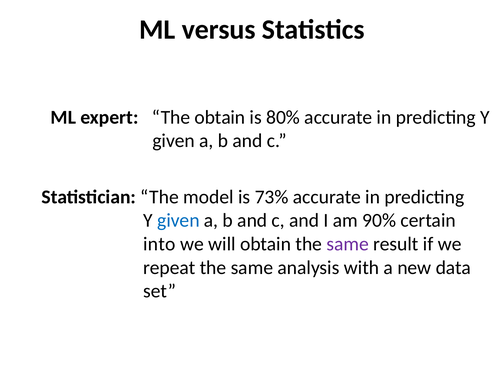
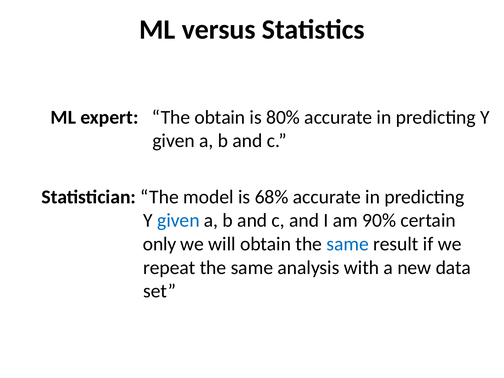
73%: 73% -> 68% (272, 197)
into: into -> only (160, 244)
same colour: purple -> blue (348, 244)
